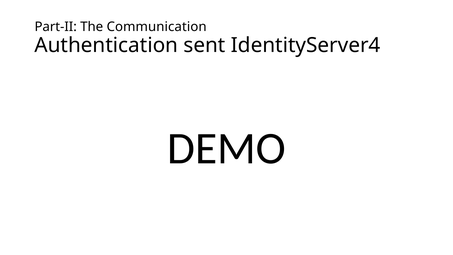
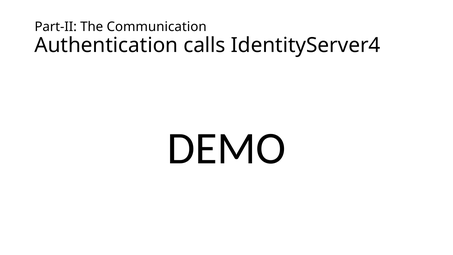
sent: sent -> calls (205, 45)
